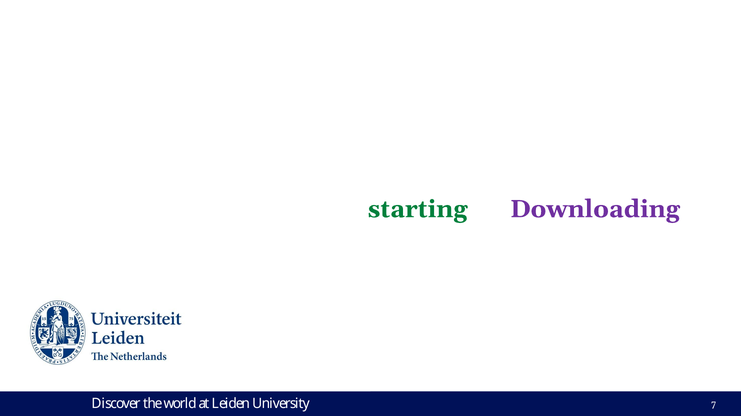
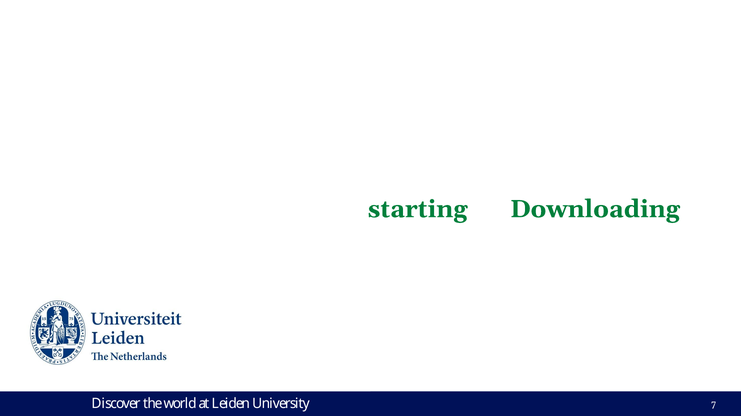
Downloading colour: purple -> green (595, 209)
